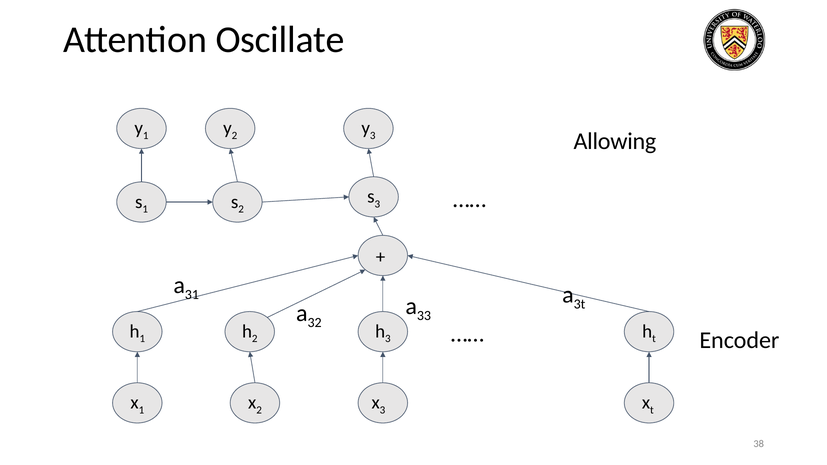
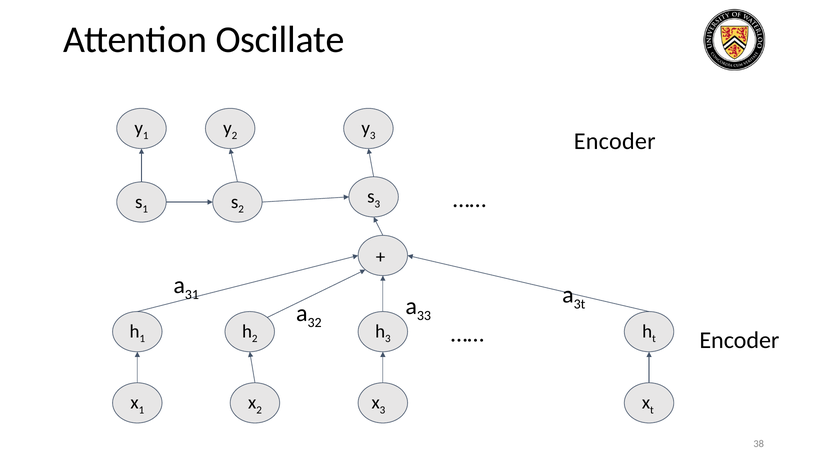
Allowing: Allowing -> Encoder (615, 141)
